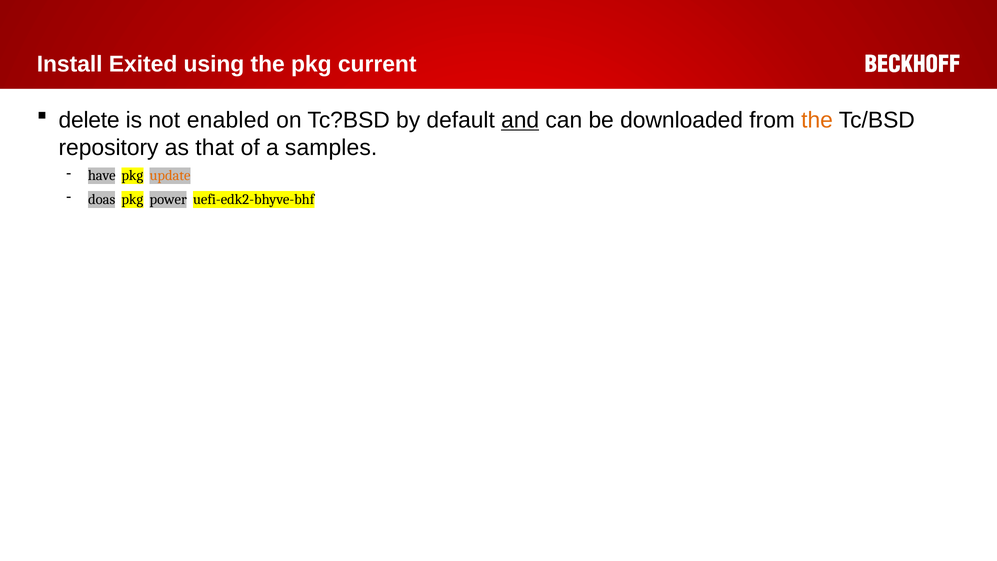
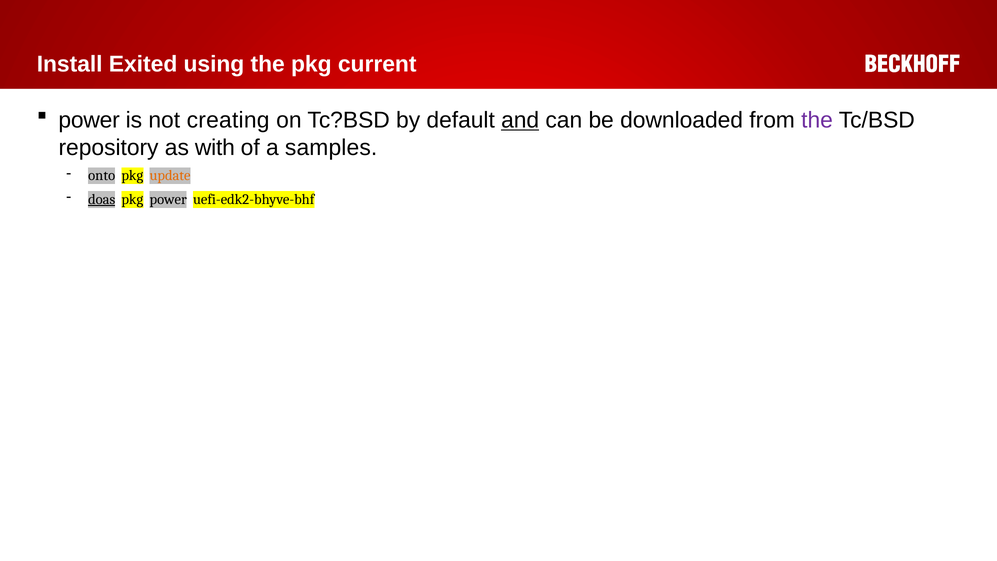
delete: delete -> power (89, 120)
enabled: enabled -> creating (228, 120)
the colour: orange -> purple (817, 120)
that: that -> with (215, 148)
have: have -> onto (102, 176)
doas underline: none -> present (102, 199)
